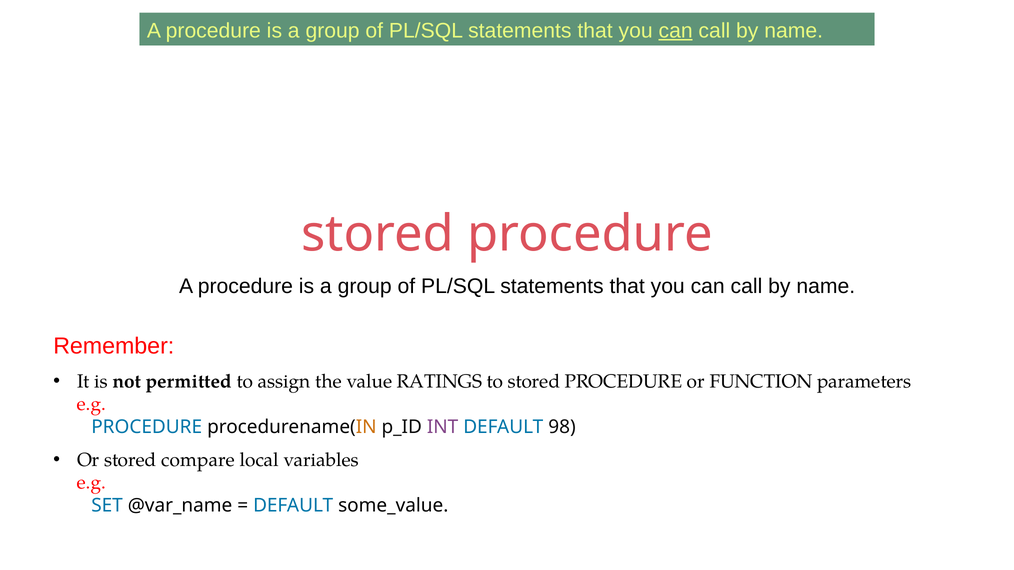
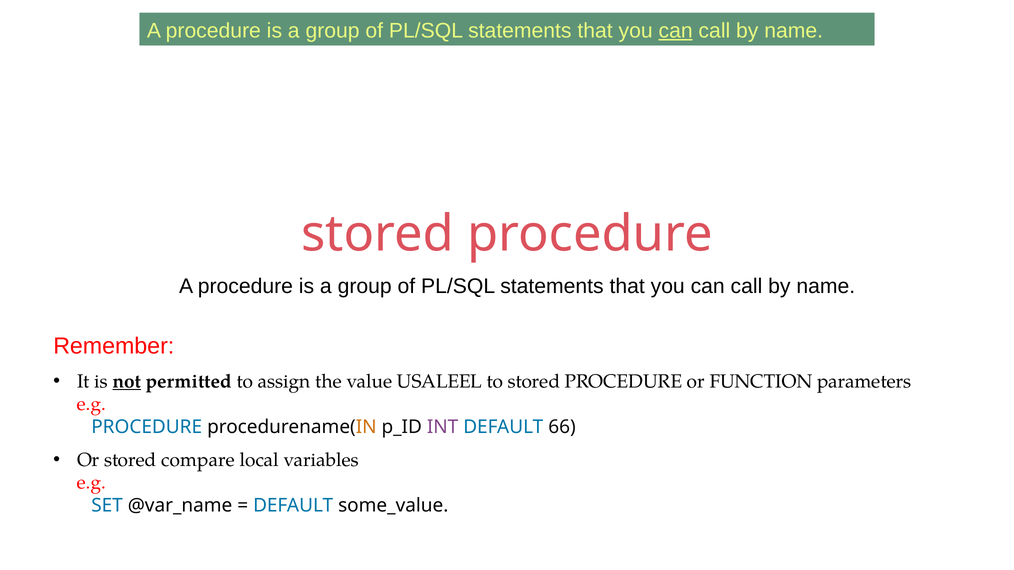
not underline: none -> present (127, 382)
RATINGS: RATINGS -> USALEEL (440, 382)
98: 98 -> 66 (562, 427)
